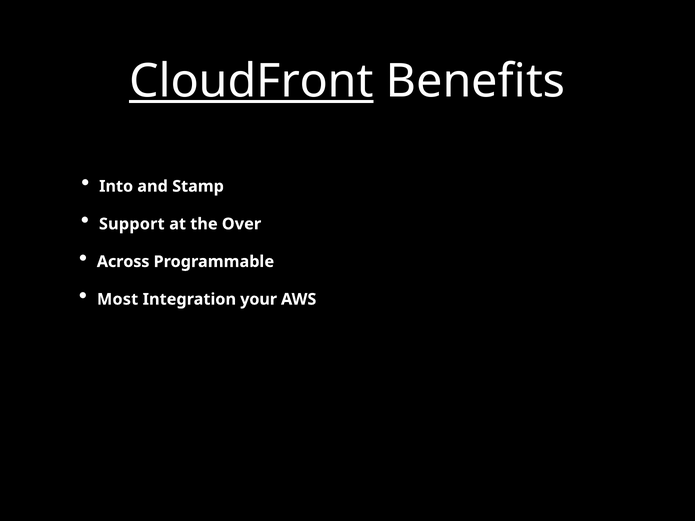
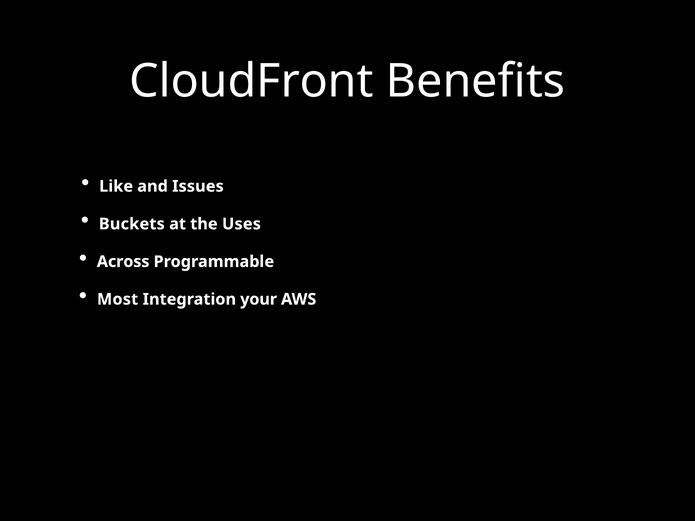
CloudFront underline: present -> none (251, 81)
Into: Into -> Like (116, 186)
Stamp: Stamp -> Issues (198, 186)
Support: Support -> Buckets (132, 224)
Over: Over -> Uses (241, 224)
